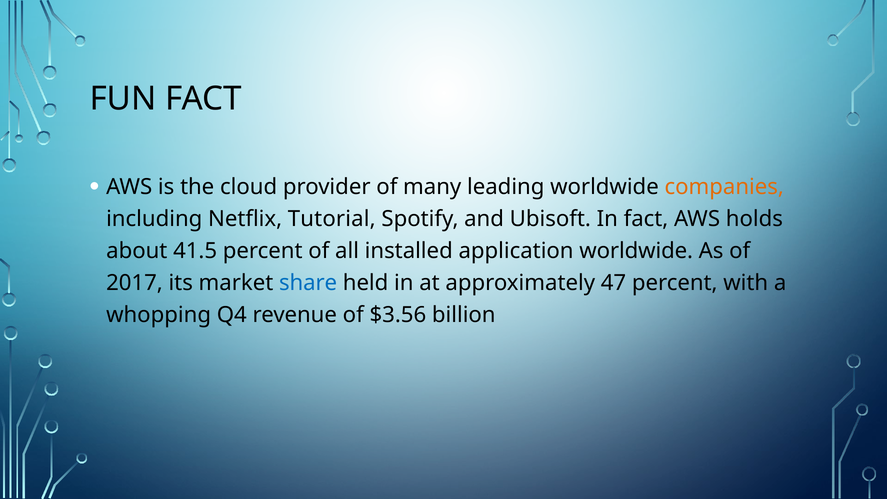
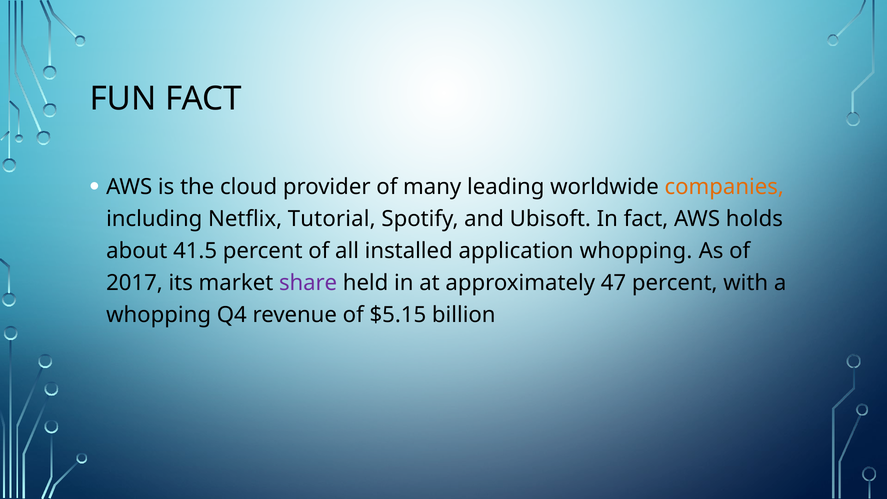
application worldwide: worldwide -> whopping (636, 251)
share colour: blue -> purple (308, 283)
$3.56: $3.56 -> $5.15 (398, 315)
